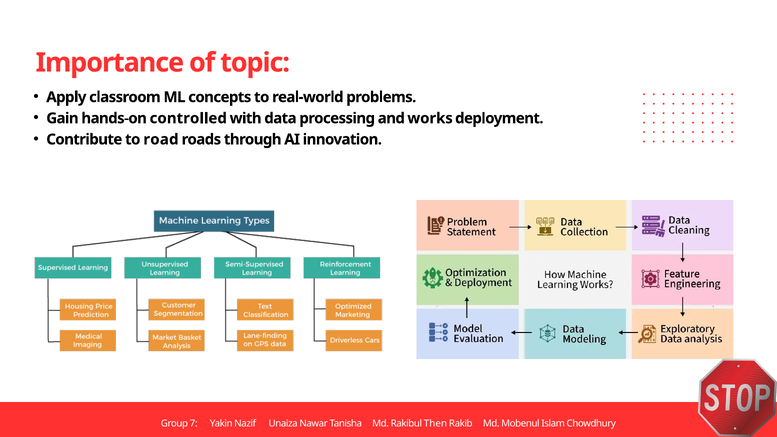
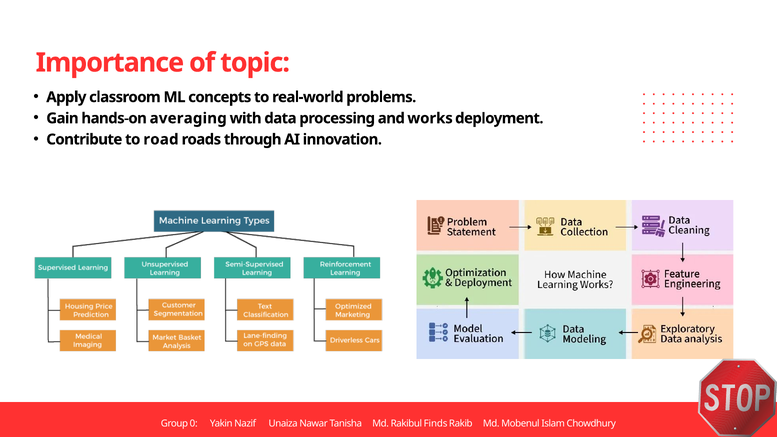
controlled: controlled -> averaging (188, 118)
7: 7 -> 0 (194, 424)
Then: Then -> Finds (436, 424)
